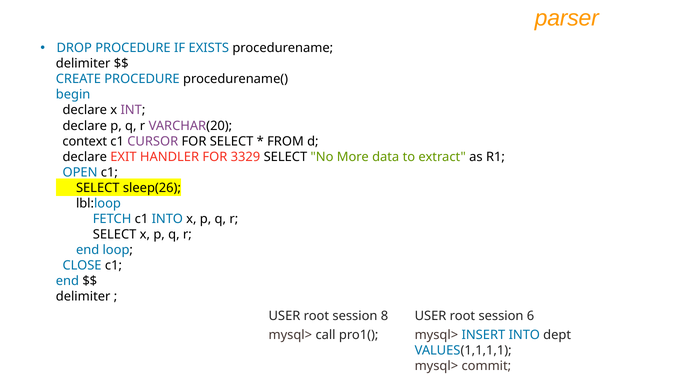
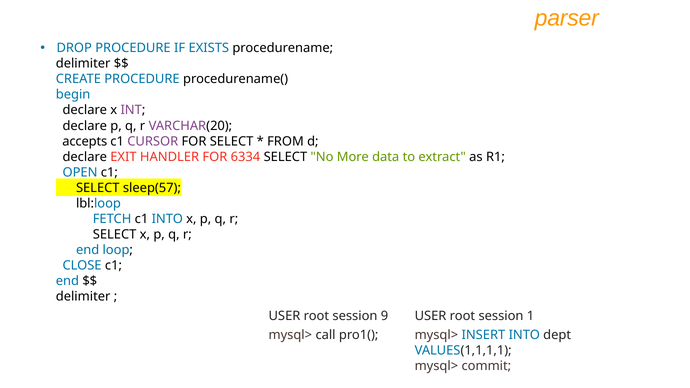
context: context -> accepts (85, 141)
3329: 3329 -> 6334 (245, 157)
sleep(26: sleep(26 -> sleep(57 (152, 188)
8: 8 -> 9 (384, 316)
6: 6 -> 1 (531, 316)
